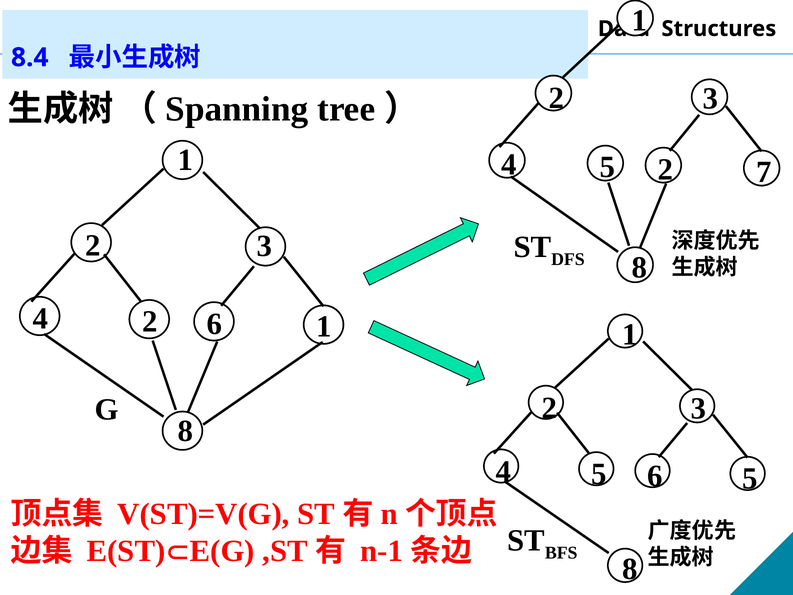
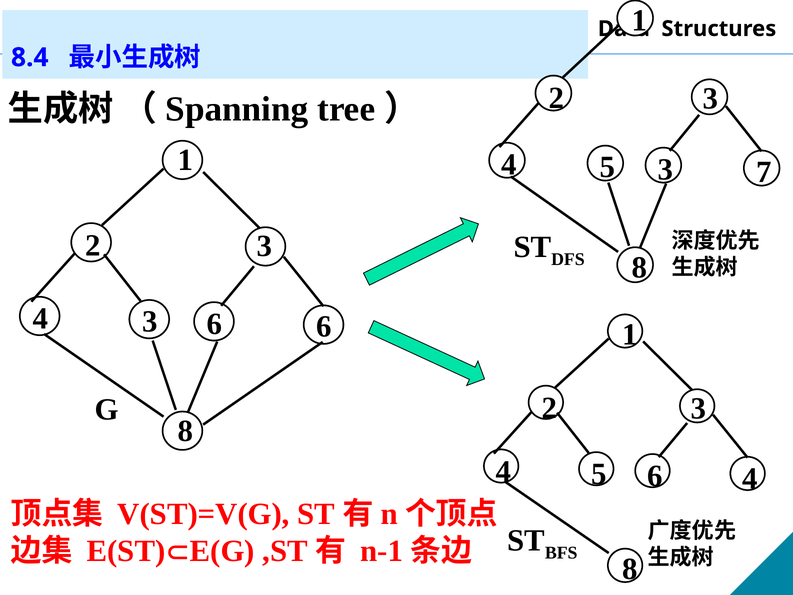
5 2: 2 -> 3 (665, 170)
4 2: 2 -> 3 (150, 321)
6 1: 1 -> 6 (324, 327)
6 5: 5 -> 4 (750, 478)
